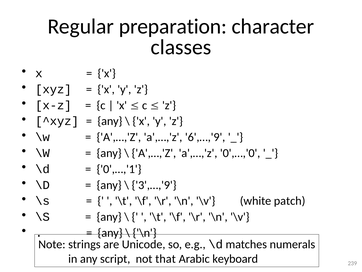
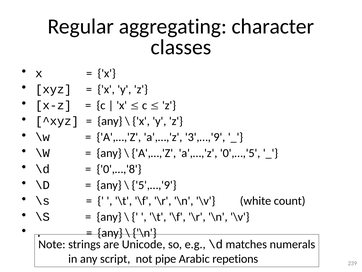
preparation: preparation -> aggregating (173, 26)
6',…,'9: 6',…,'9 -> 3',…,'9 (205, 137)
0',…,'0: 0',…,'0 -> 0',…,'5 (240, 153)
0',…,'1: 0',…,'1 -> 0',…,'8 (119, 169)
3',…,'9: 3',…,'9 -> 5',…,'9 (154, 185)
patch: patch -> count (290, 201)
that: that -> pipe (166, 258)
keyboard: keyboard -> repetions (235, 258)
